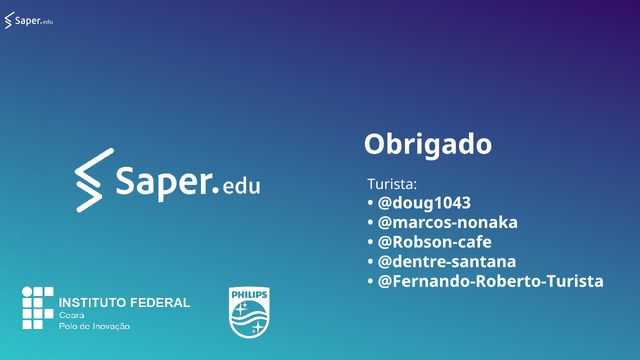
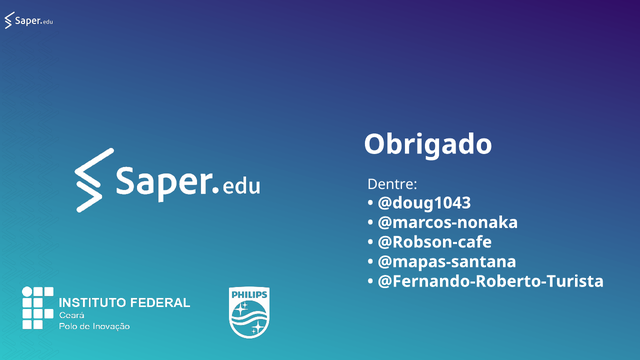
Turista: Turista -> Dentre (392, 184)
@dentre-santana: @dentre-santana -> @mapas-santana (447, 262)
